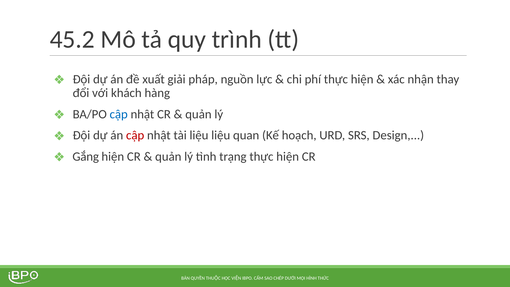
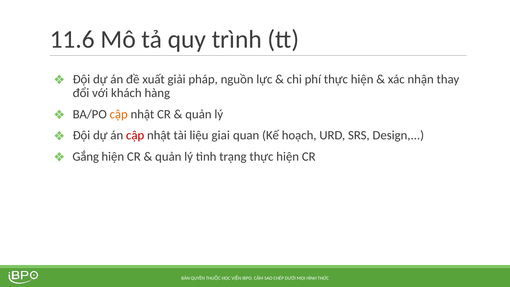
45.2: 45.2 -> 11.6 (72, 39)
cập colour: blue -> orange (119, 114)
liệu liệu: liệu -> giai (221, 135)
